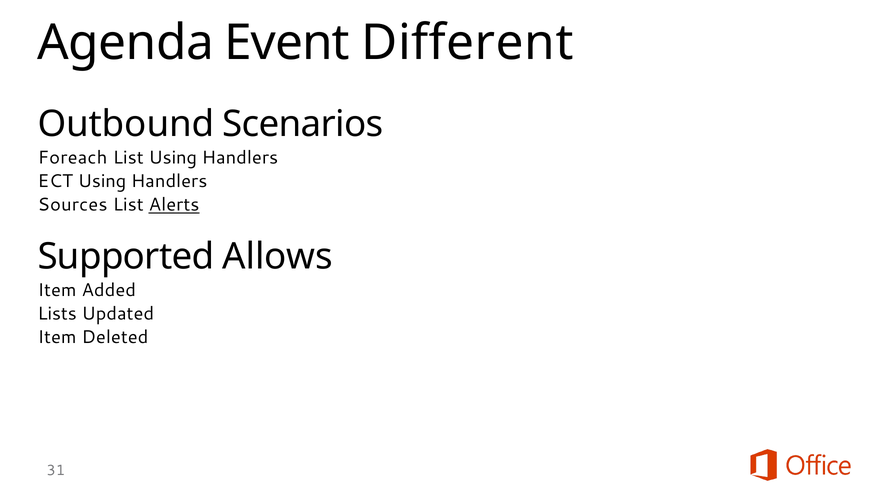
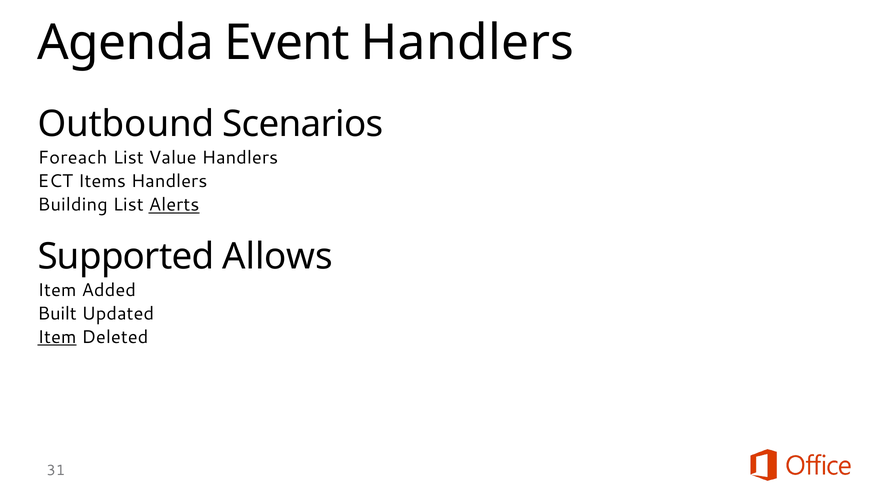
Event Different: Different -> Handlers (467, 43)
List Using: Using -> Value (173, 158)
ECT Using: Using -> Items (102, 181)
Sources: Sources -> Building (73, 205)
Lists: Lists -> Built (57, 314)
Item underline: none -> present (57, 337)
